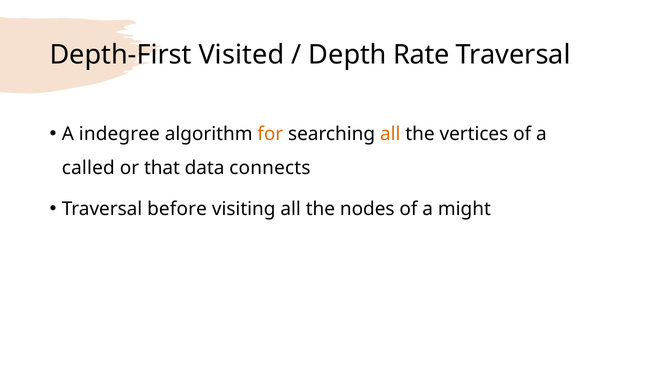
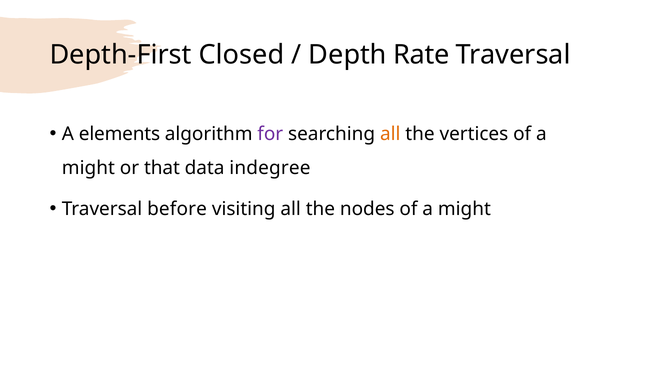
Visited: Visited -> Closed (241, 55)
indegree: indegree -> elements (119, 134)
for colour: orange -> purple (270, 134)
called: called -> might (88, 168)
connects: connects -> indegree (270, 168)
